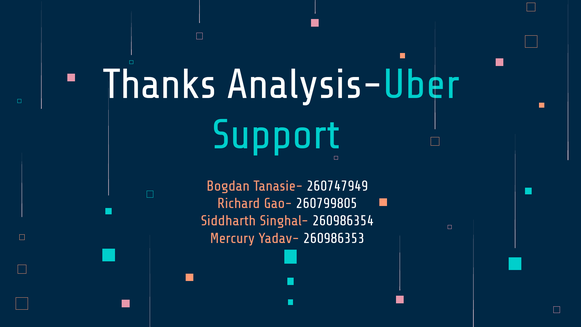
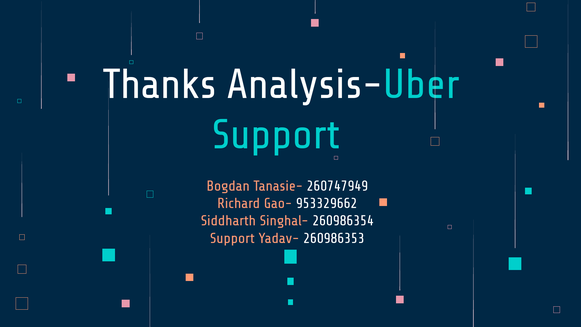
260799805: 260799805 -> 953329662 (327, 203)
Mercury: Mercury -> Support (232, 238)
